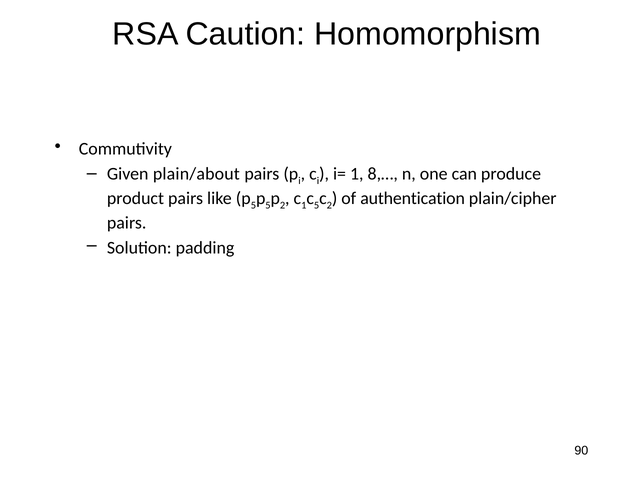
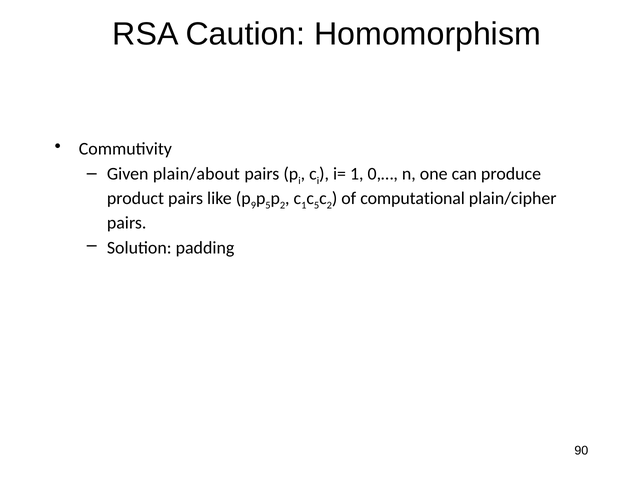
8,…: 8,… -> 0,… (383, 174)
5: 5 -> 9 (253, 206)
authentication: authentication -> computational (413, 199)
